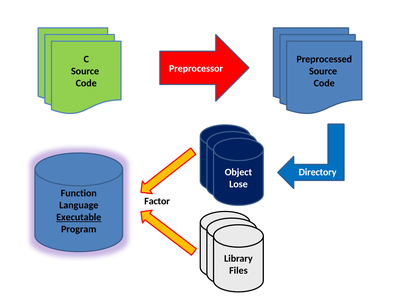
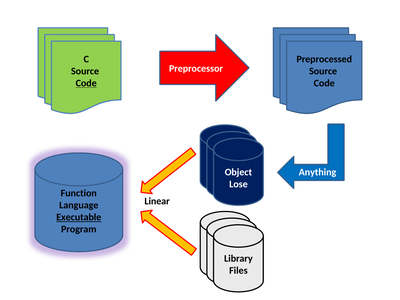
Code underline: none -> present (86, 83)
Directory: Directory -> Anything (318, 172)
Factor: Factor -> Linear (157, 201)
